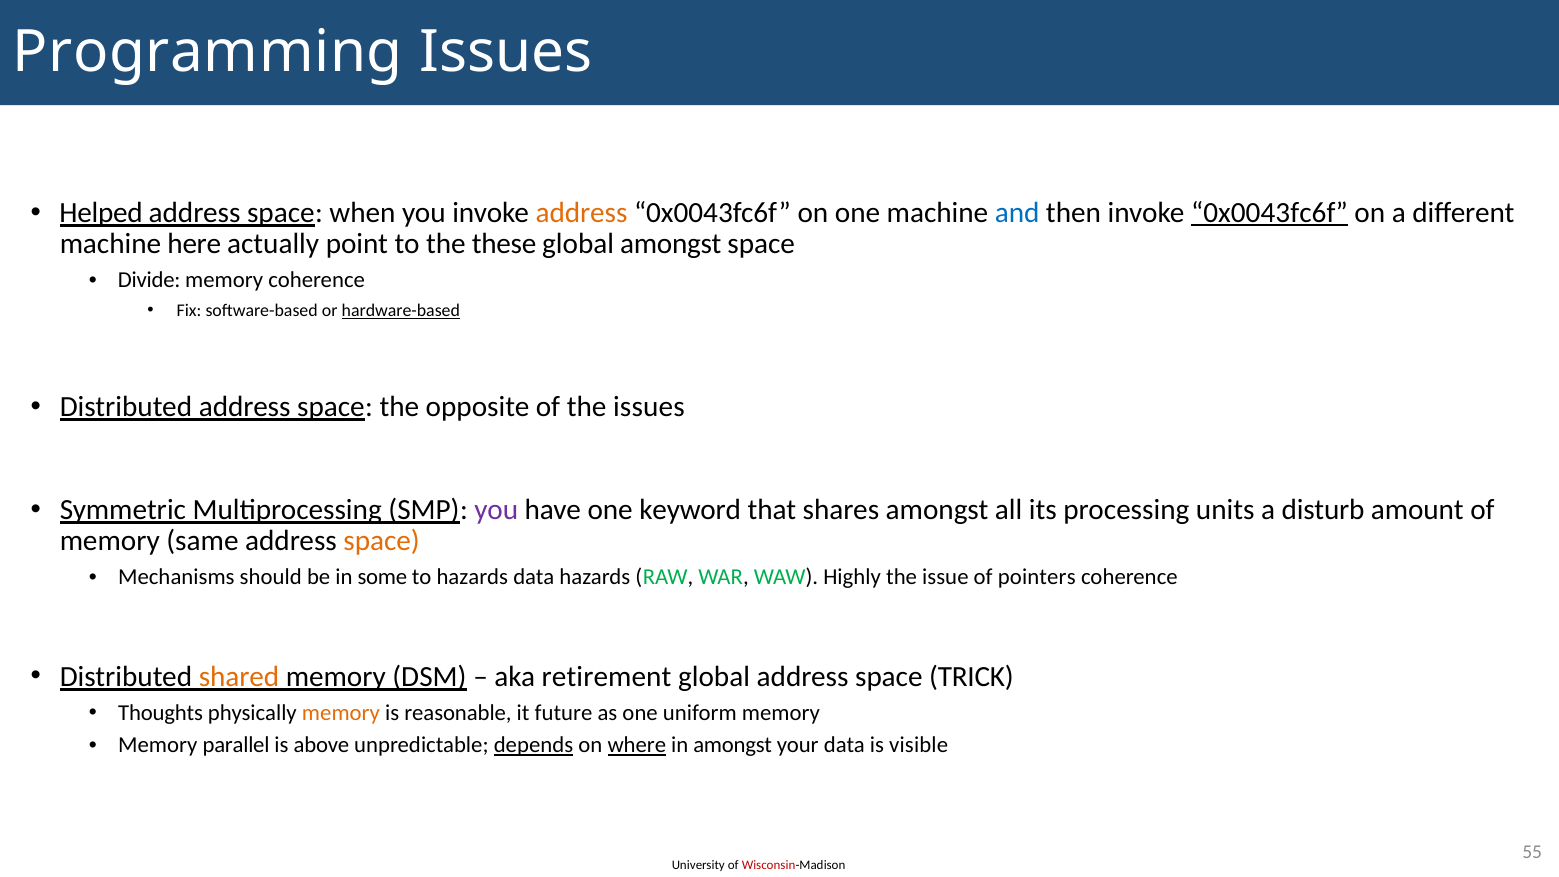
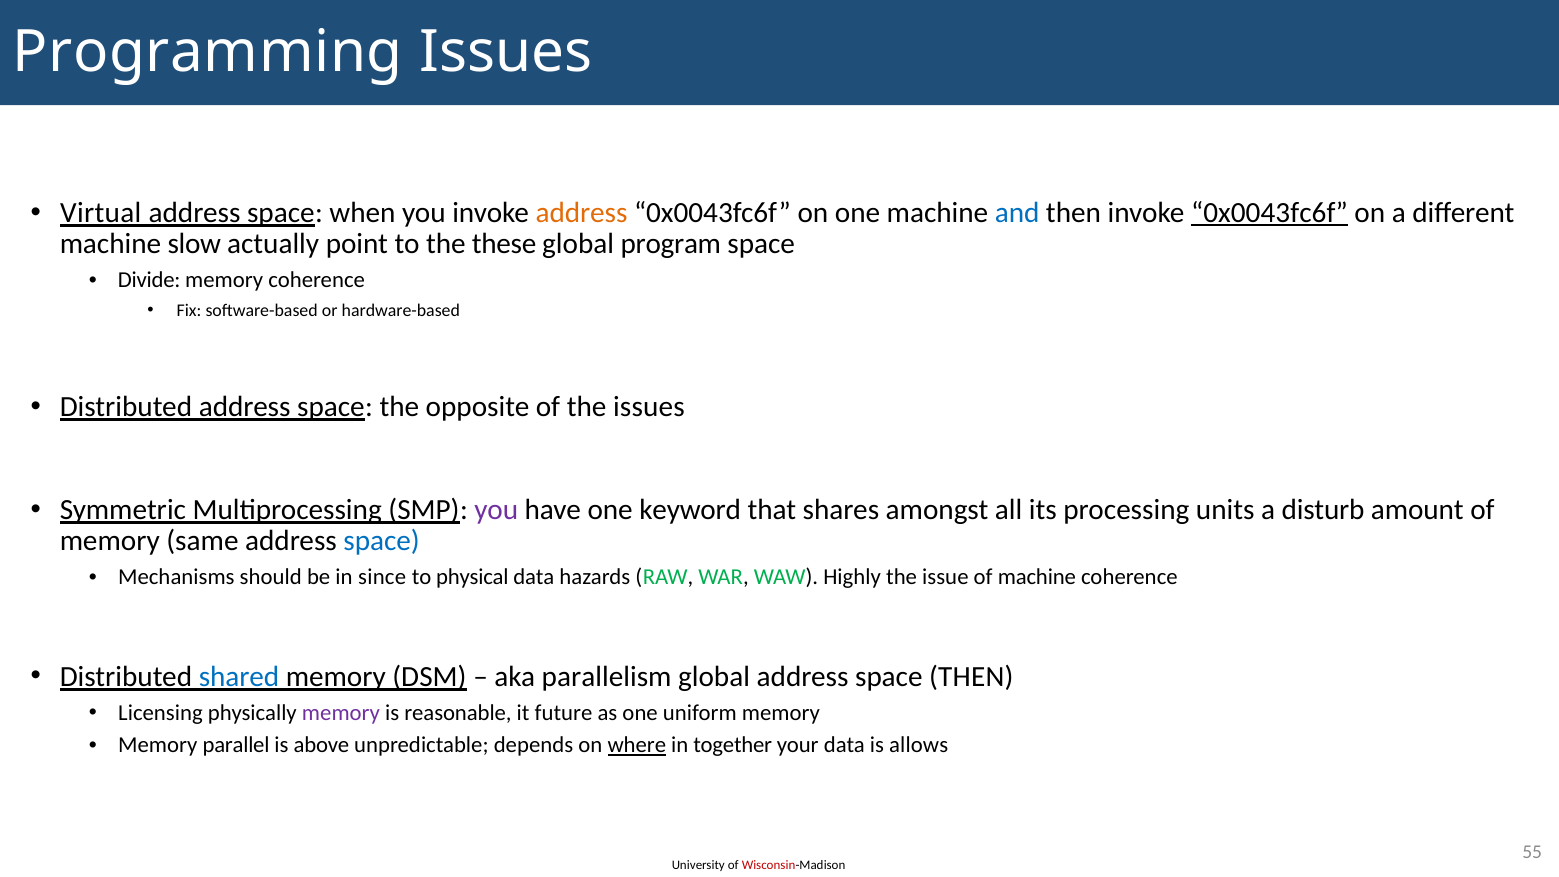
Helped: Helped -> Virtual (101, 213)
here: here -> slow (194, 244)
global amongst: amongst -> program (671, 244)
hardware-based underline: present -> none (401, 311)
space colour: orange -> blue (382, 541)
some: some -> since (382, 577)
to hazards: hazards -> physical (472, 577)
of pointers: pointers -> machine (1037, 577)
shared colour: orange -> blue (239, 676)
retirement: retirement -> parallelism (607, 676)
space TRICK: TRICK -> THEN (971, 676)
Thoughts: Thoughts -> Licensing (160, 713)
memory colour: orange -> purple (341, 713)
depends underline: present -> none (533, 745)
in amongst: amongst -> together (733, 745)
visible: visible -> allows (919, 745)
